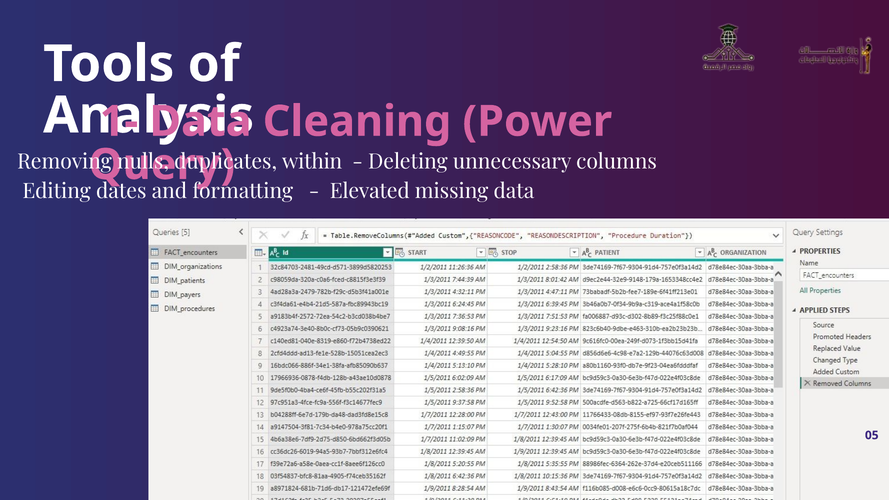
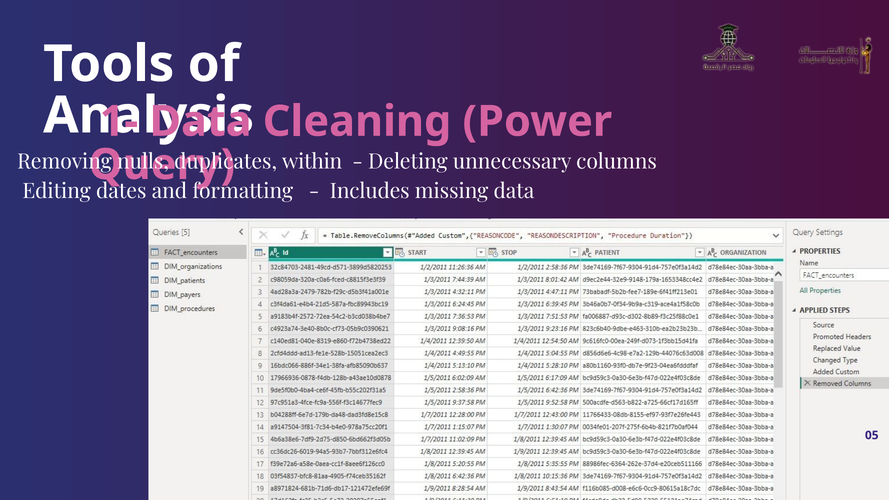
Elevated: Elevated -> Includes (370, 191)
